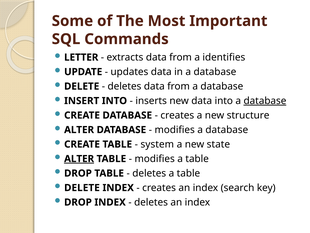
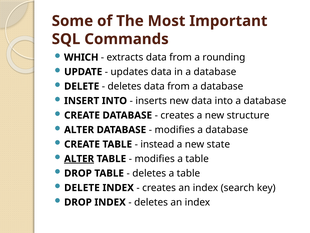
LETTER: LETTER -> WHICH (81, 57)
identifies: identifies -> rounding (224, 57)
database underline: present -> none (265, 101)
system: system -> instead (157, 144)
